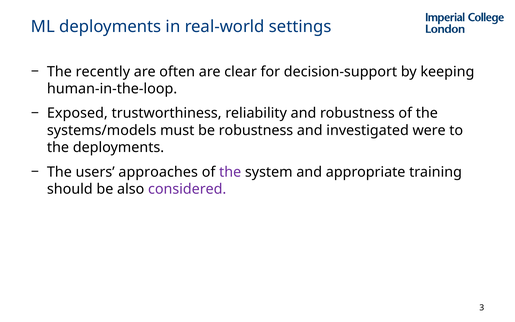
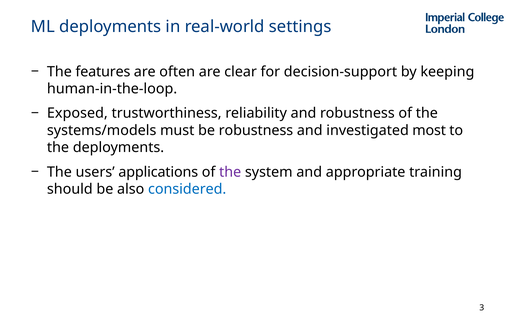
recently: recently -> features (103, 72)
were: were -> most (429, 130)
approaches: approaches -> applications (158, 172)
considered colour: purple -> blue (187, 189)
